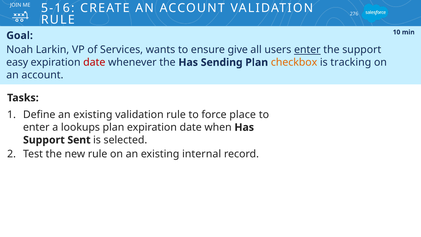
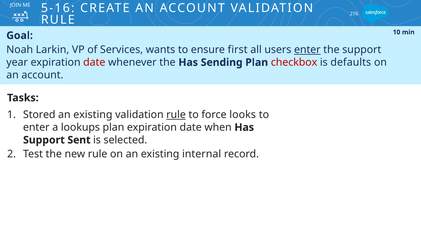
give: give -> first (238, 50)
easy: easy -> year (17, 62)
checkbox colour: orange -> red (294, 62)
tracking: tracking -> defaults (351, 62)
Define: Define -> Stored (39, 115)
rule underline: none -> present (176, 115)
place: place -> looks (243, 115)
